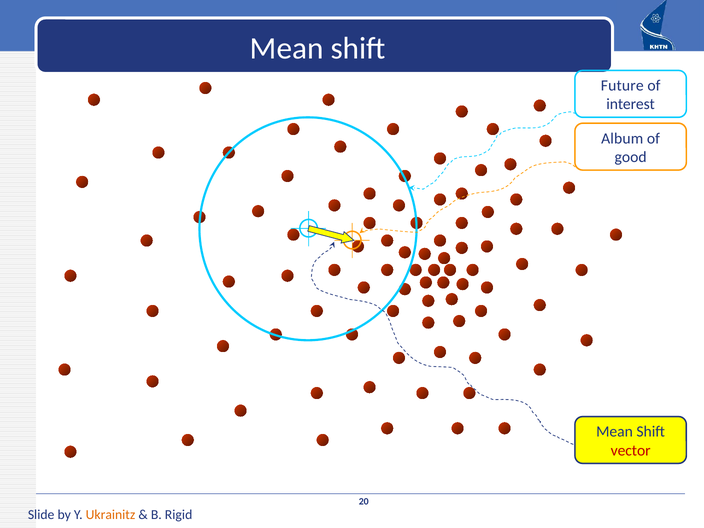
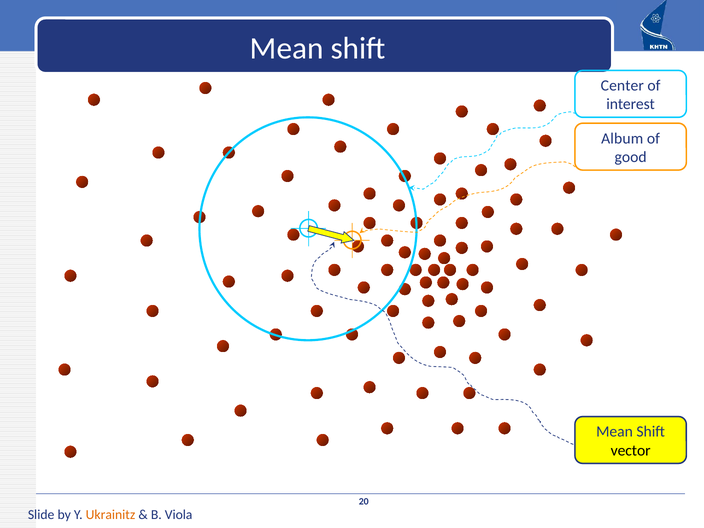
Future: Future -> Center (622, 86)
vector colour: red -> black (631, 450)
Rigid: Rigid -> Viola (179, 515)
